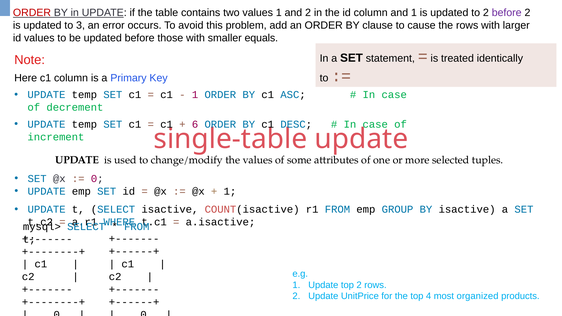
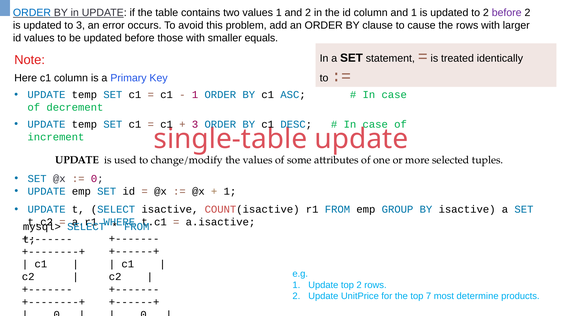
ORDER colour: red -> blue (32, 13)
6: 6 -> 3 (195, 124)
4: 4 -> 7 (429, 296)
organized: organized -> determine (478, 296)
